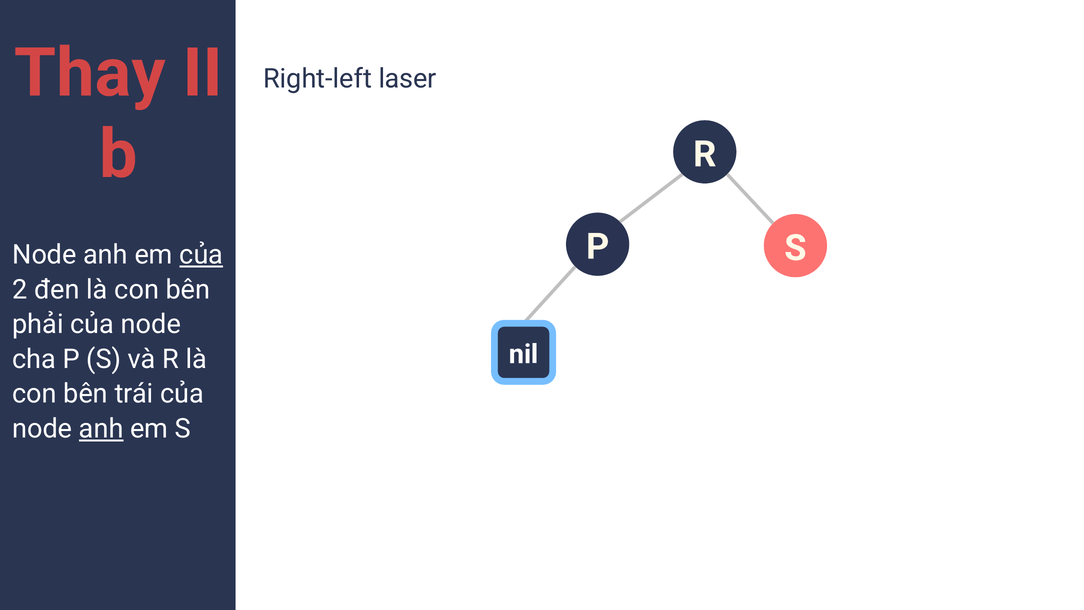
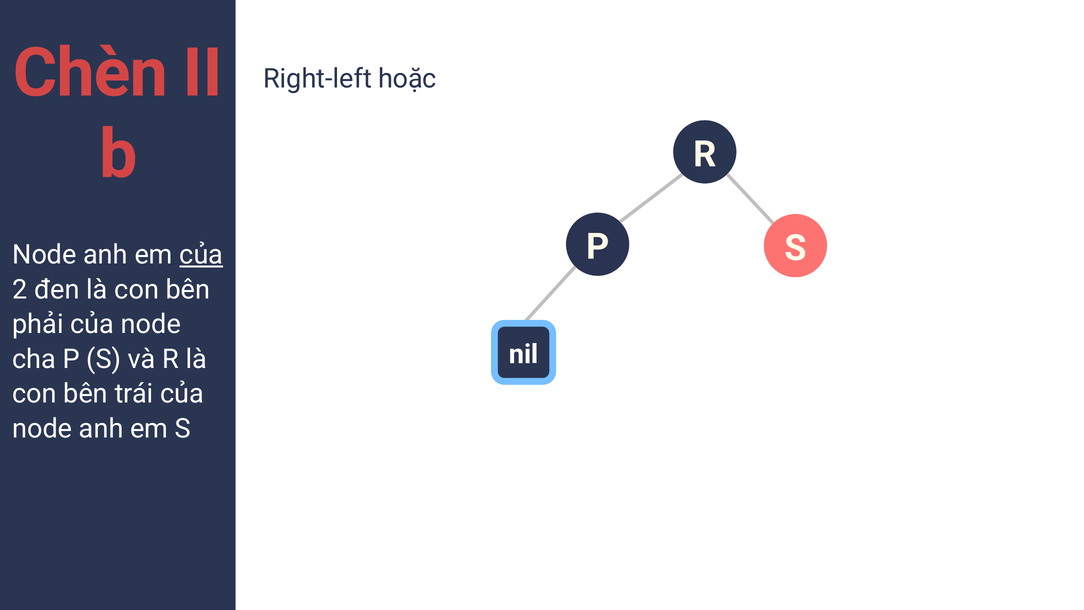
Thay: Thay -> Chèn (90, 73)
laser: laser -> hoặc (407, 79)
anh underline: present -> none (101, 429)
